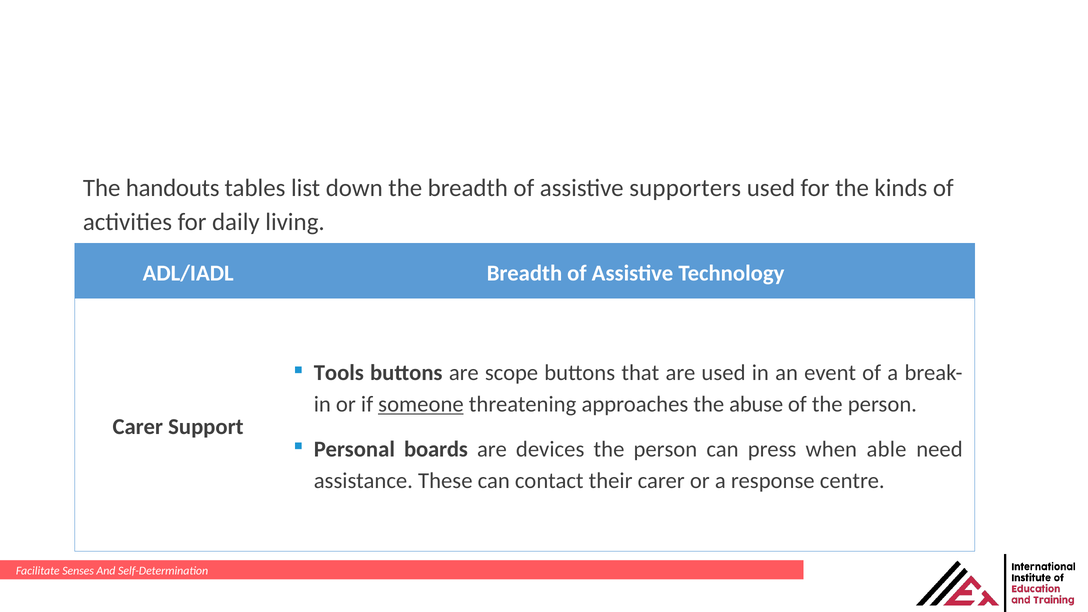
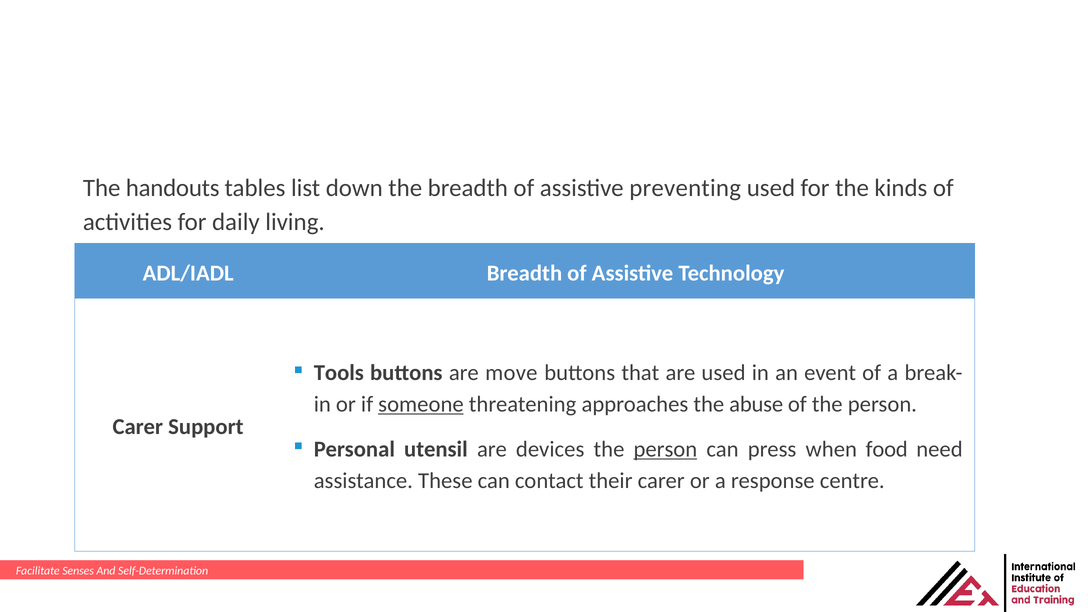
supporters: supporters -> preventing (685, 188)
scope: scope -> move (511, 373)
boards: boards -> utensil (436, 449)
person underline: none -> present (665, 449)
able: able -> food (887, 449)
